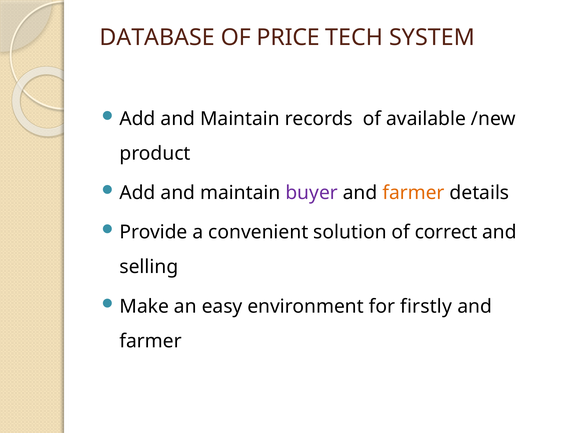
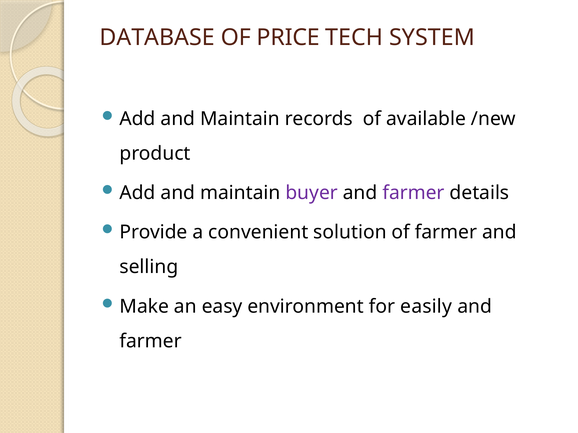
farmer colour: orange -> purple (413, 193)
of correct: correct -> farmer (446, 233)
firstly: firstly -> easily (426, 307)
